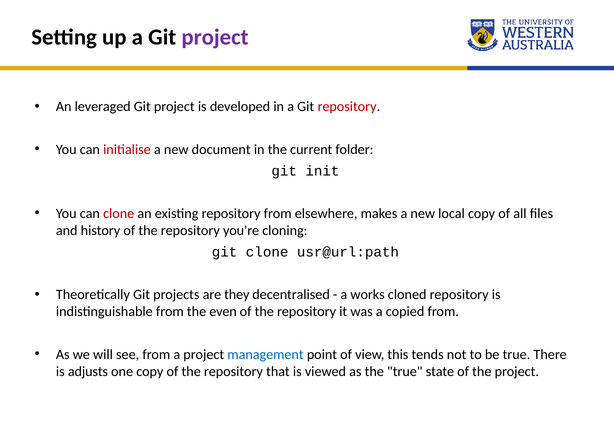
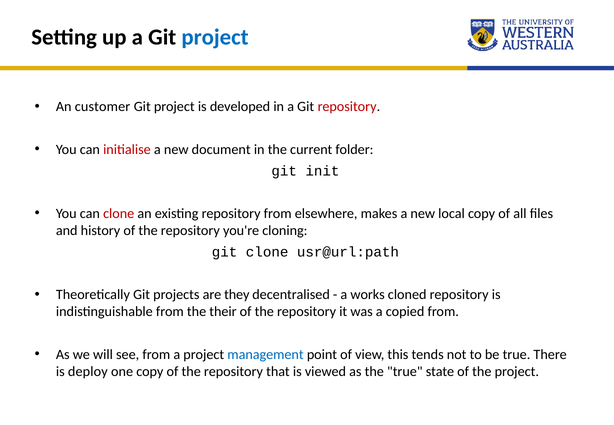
project colour: purple -> blue (215, 37)
leveraged: leveraged -> customer (103, 107)
even: even -> their (223, 312)
adjusts: adjusts -> deploy (88, 372)
